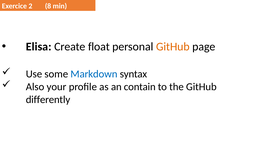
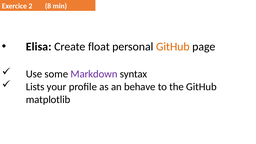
Markdown colour: blue -> purple (94, 74)
Also: Also -> Lists (35, 87)
contain: contain -> behave (140, 87)
differently: differently -> matplotlib (48, 100)
